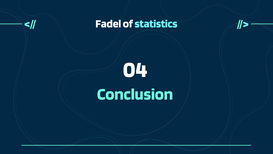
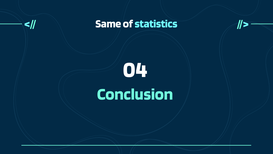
Fadel: Fadel -> Same (108, 24)
